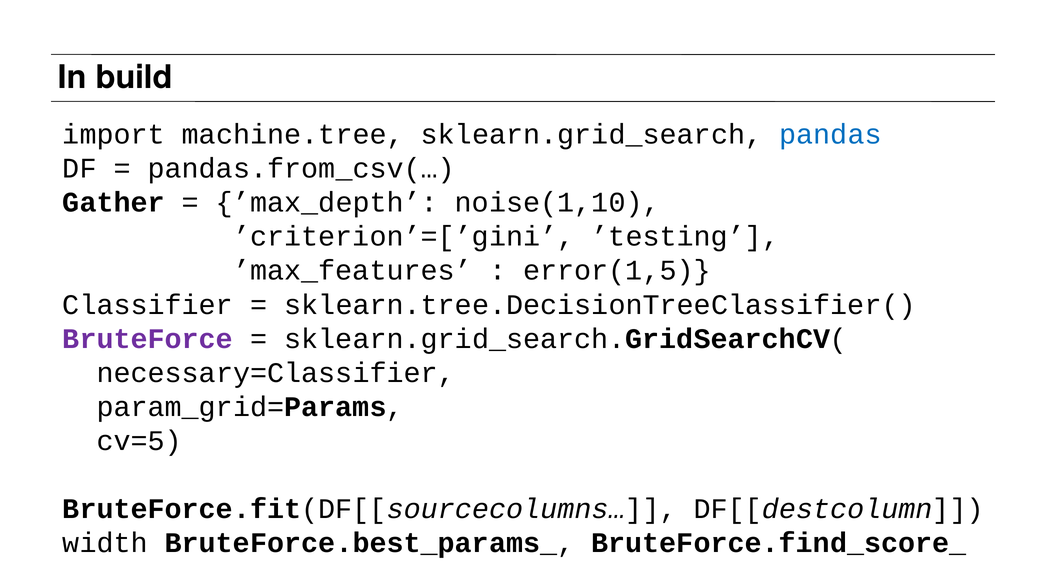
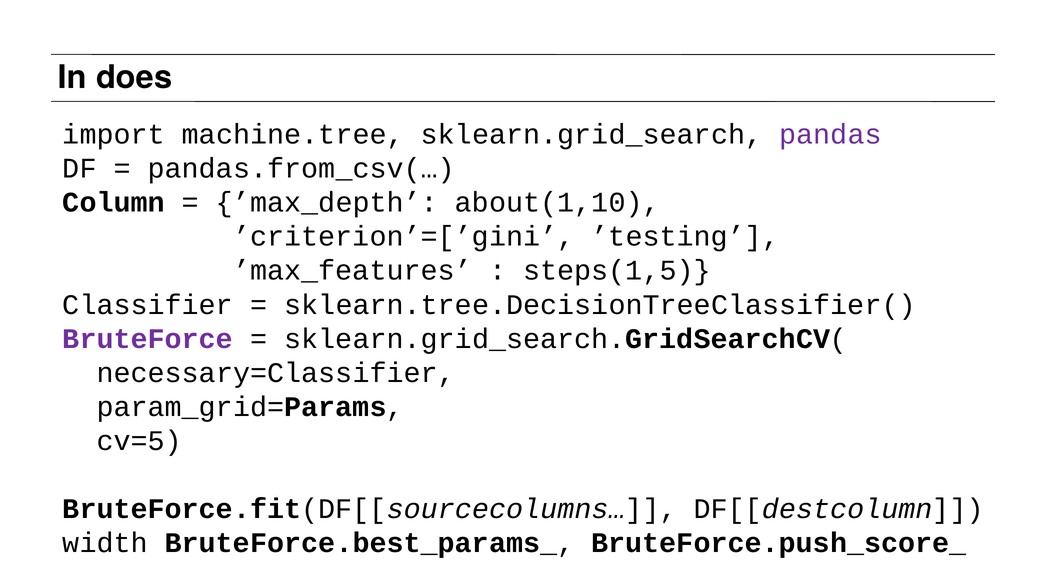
build: build -> does (134, 77)
pandas colour: blue -> purple (830, 135)
Gather: Gather -> Column (114, 203)
noise(1,10: noise(1,10 -> about(1,10 (557, 203)
error(1,5: error(1,5 -> steps(1,5 (617, 271)
BruteForce.find_score_: BruteForce.find_score_ -> BruteForce.push_score_ (779, 543)
